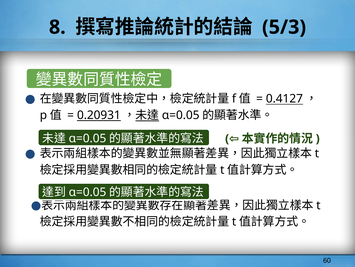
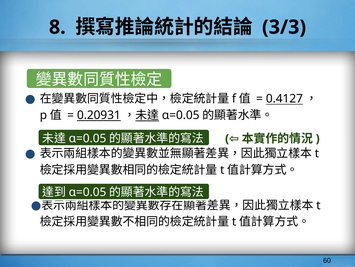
5/3: 5/3 -> 3/3 (284, 27)
